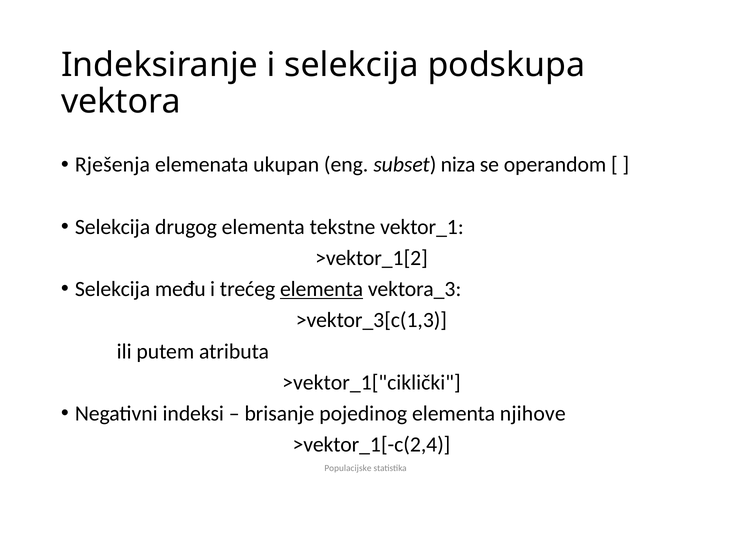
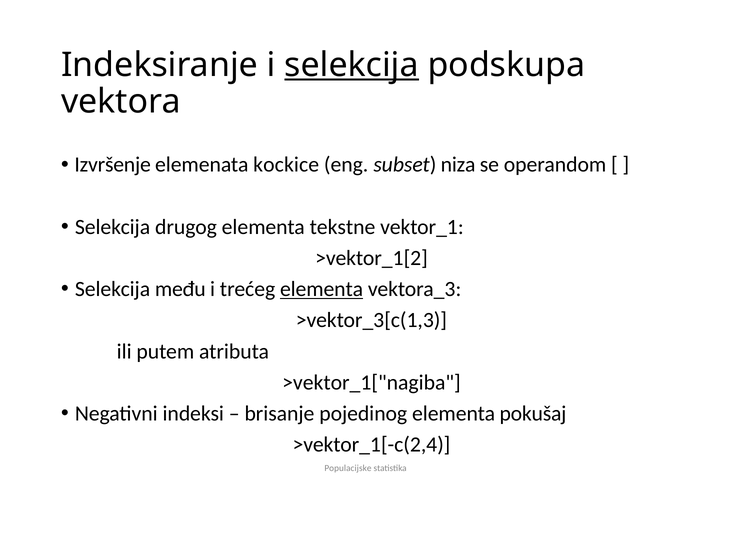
selekcija underline: none -> present (352, 65)
Rješenja: Rješenja -> Izvršenje (113, 165)
ukupan: ukupan -> kockice (286, 165)
>vektor_1["ciklički: >vektor_1["ciklički -> >vektor_1["nagiba (371, 383)
njihove: njihove -> pokušaj (533, 414)
